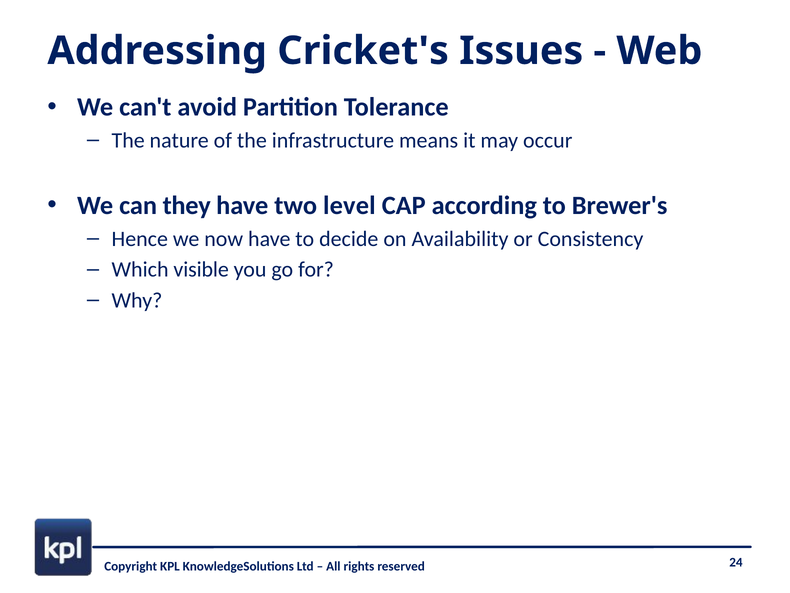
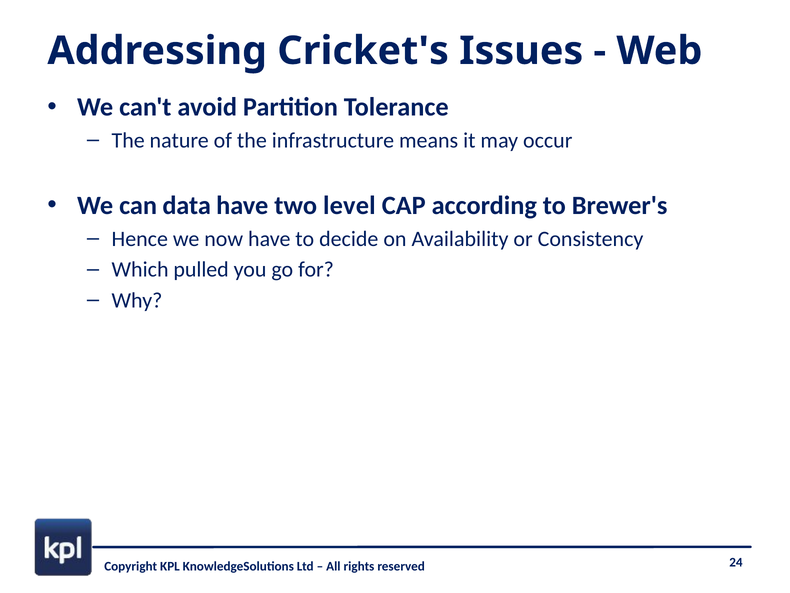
they: they -> data (187, 206)
visible: visible -> pulled (201, 269)
